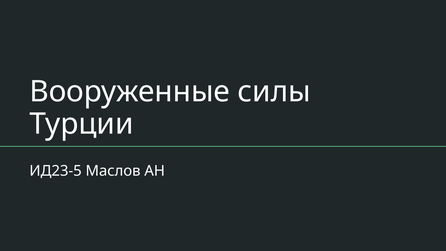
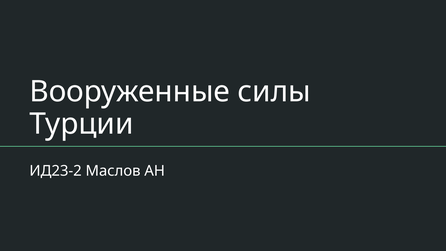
ИД23-5: ИД23-5 -> ИД23-2 (56, 171)
